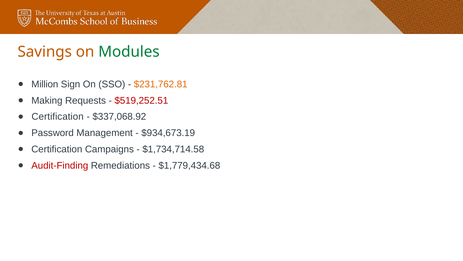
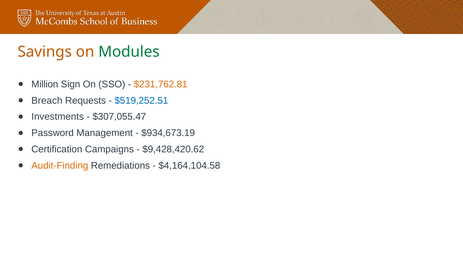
Making: Making -> Breach (47, 100)
$519,252.51 colour: red -> blue (141, 100)
Certification: Certification -> Investments (58, 117)
$337,068.92: $337,068.92 -> $307,055.47 (119, 117)
$1,734,714.58: $1,734,714.58 -> $9,428,420.62 (173, 149)
Audit-Finding colour: red -> orange (60, 165)
$1,779,434.68: $1,779,434.68 -> $4,164,104.58 (189, 165)
